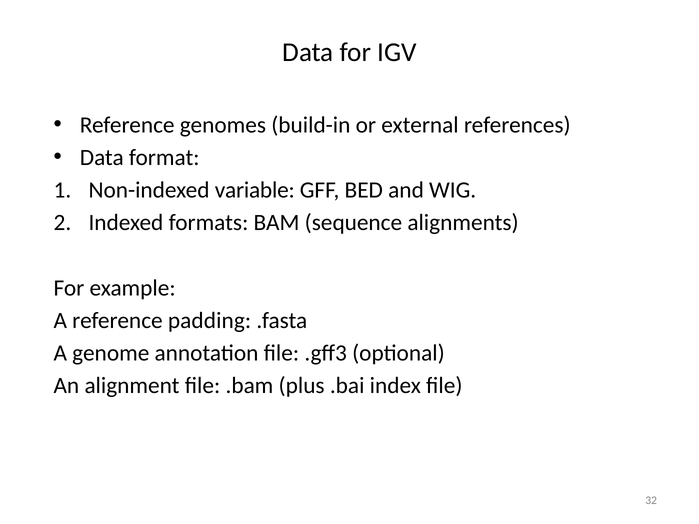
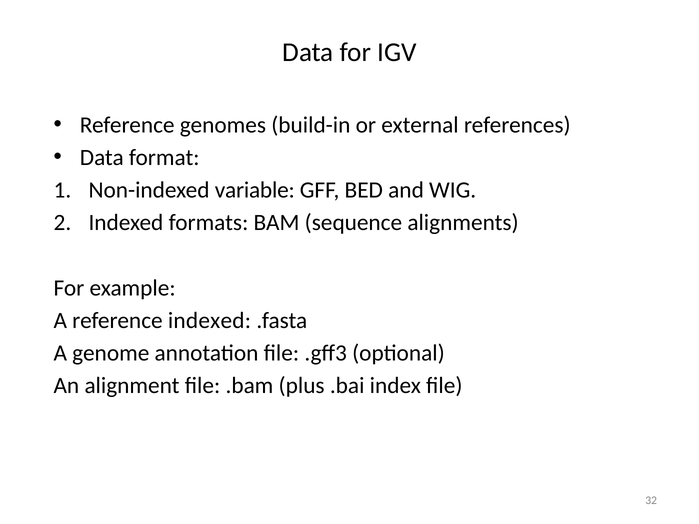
reference padding: padding -> indexed (209, 321)
